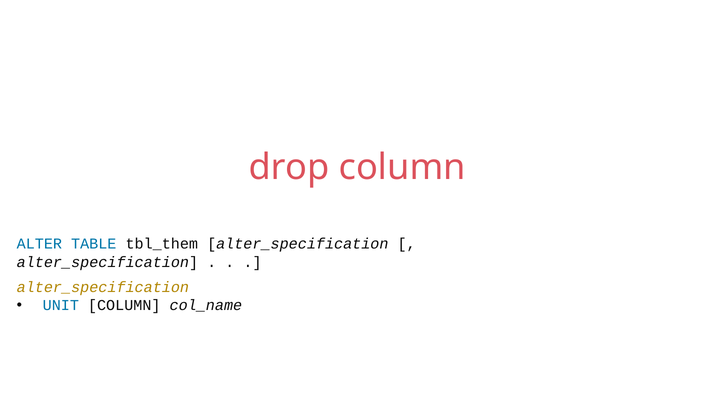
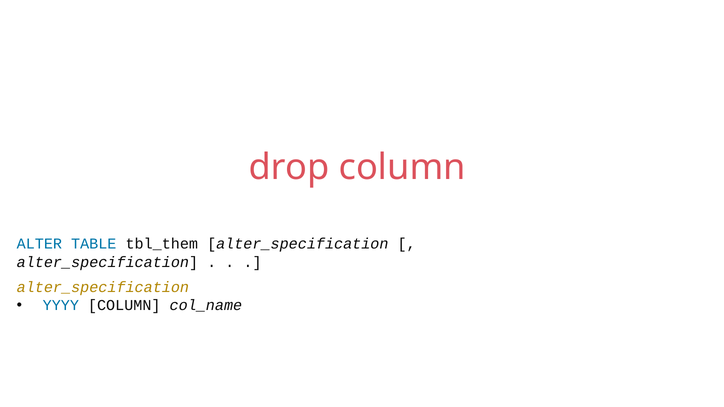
UNIT: UNIT -> YYYY (61, 306)
